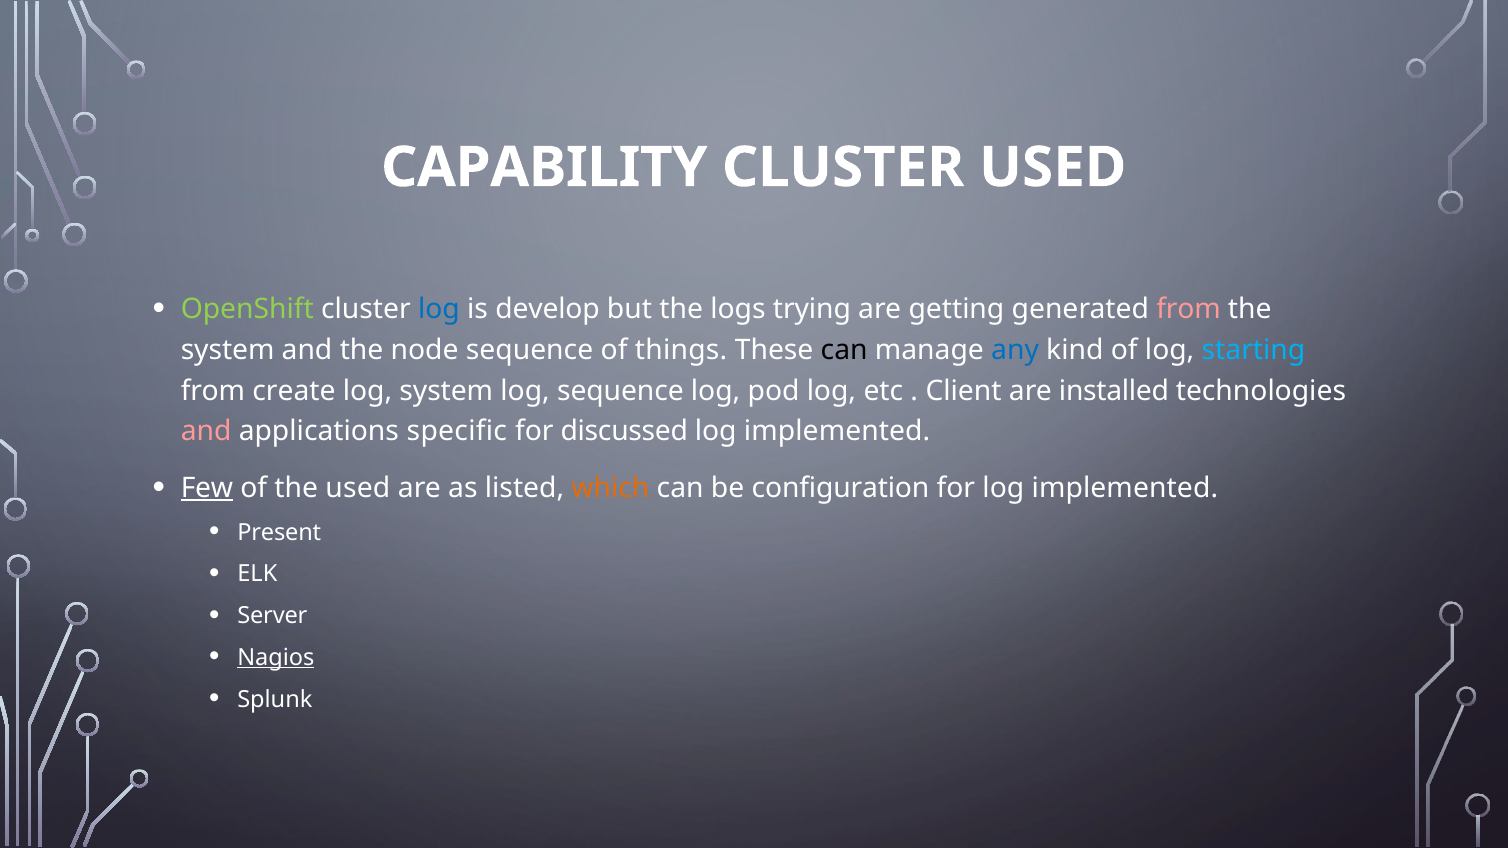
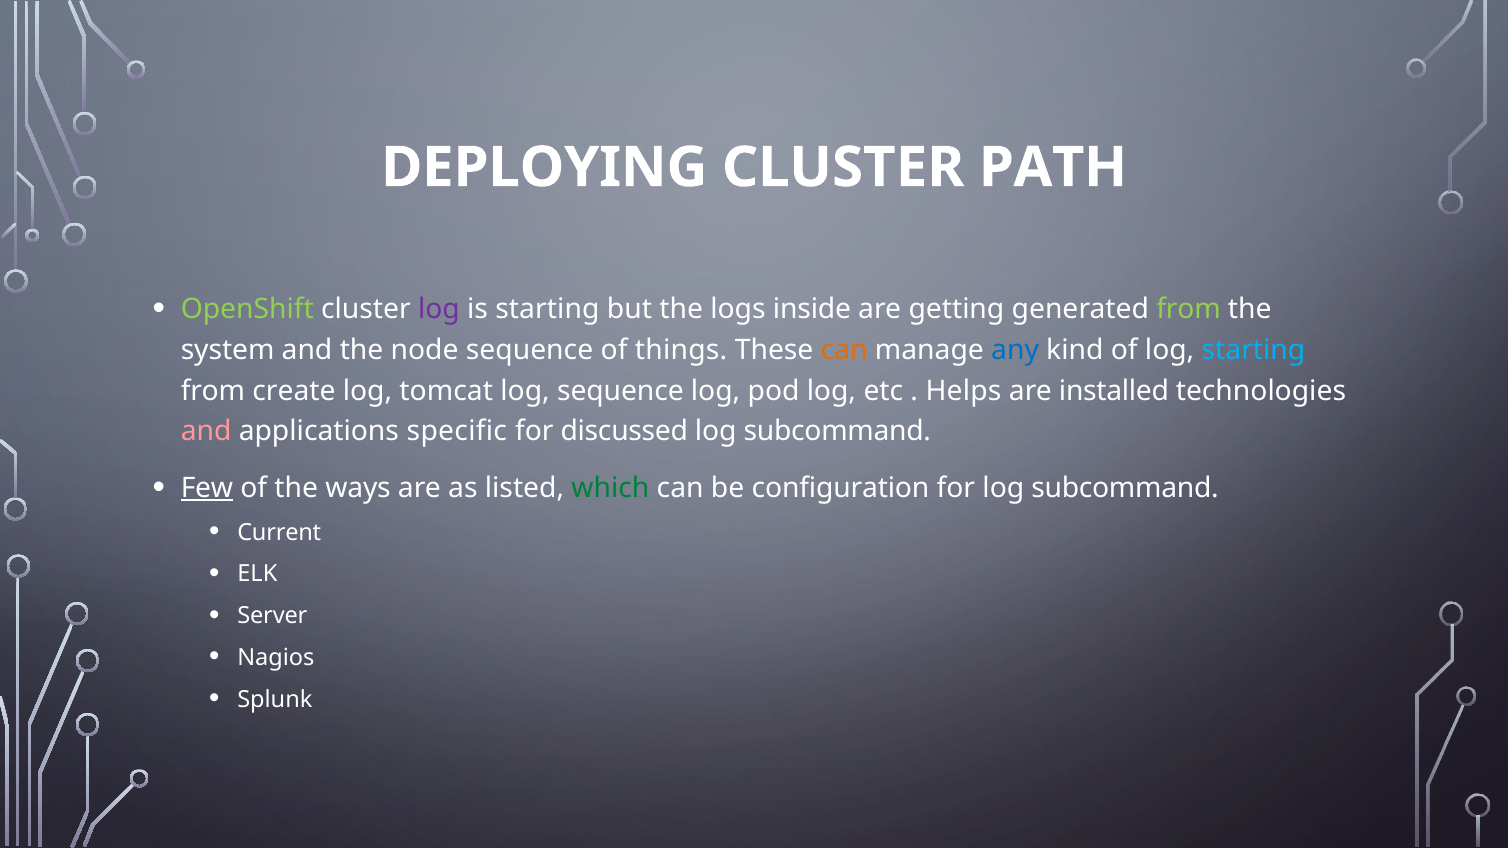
CAPABILITY: CAPABILITY -> DEPLOYING (544, 168)
CLUSTER USED: USED -> PATH (1053, 168)
log colour: blue -> purple (439, 310)
is develop: develop -> starting (547, 310)
trying: trying -> inside (812, 310)
from colour: pink -> light green (1189, 310)
can colour: black -> orange (844, 350)
log system: system -> tomcat (446, 391)
Client: Client -> Helps (963, 391)
implemented: implemented -> subcommand (837, 432)
the used: used -> ways (358, 488)
which colour: orange -> green (610, 488)
for log implemented: implemented -> subcommand (1125, 488)
Present: Present -> Current (279, 532)
Nagios underline: present -> none (276, 658)
